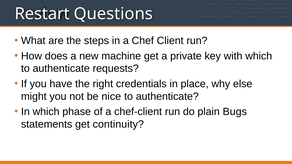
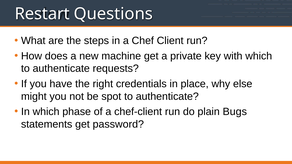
nice: nice -> spot (111, 96)
continuity: continuity -> password (118, 124)
